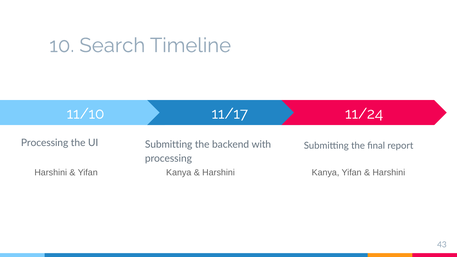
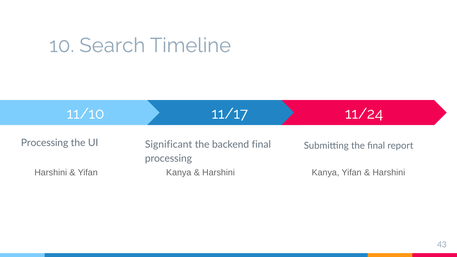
Submitting: Submitting -> Significant (169, 144)
backend with: with -> final (261, 144)
